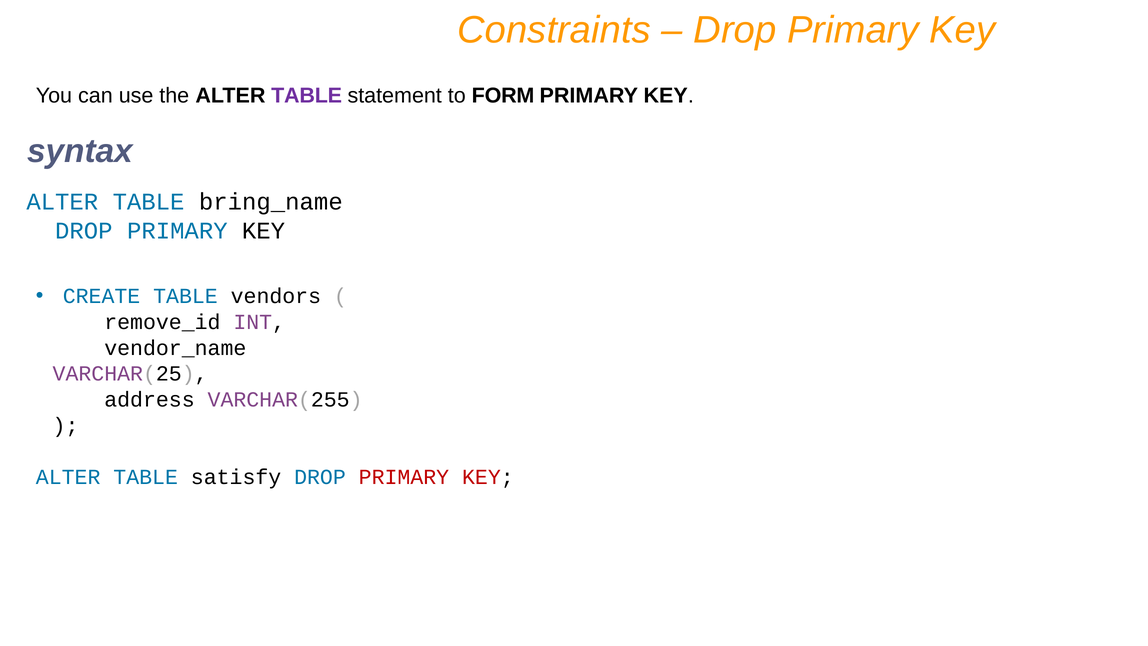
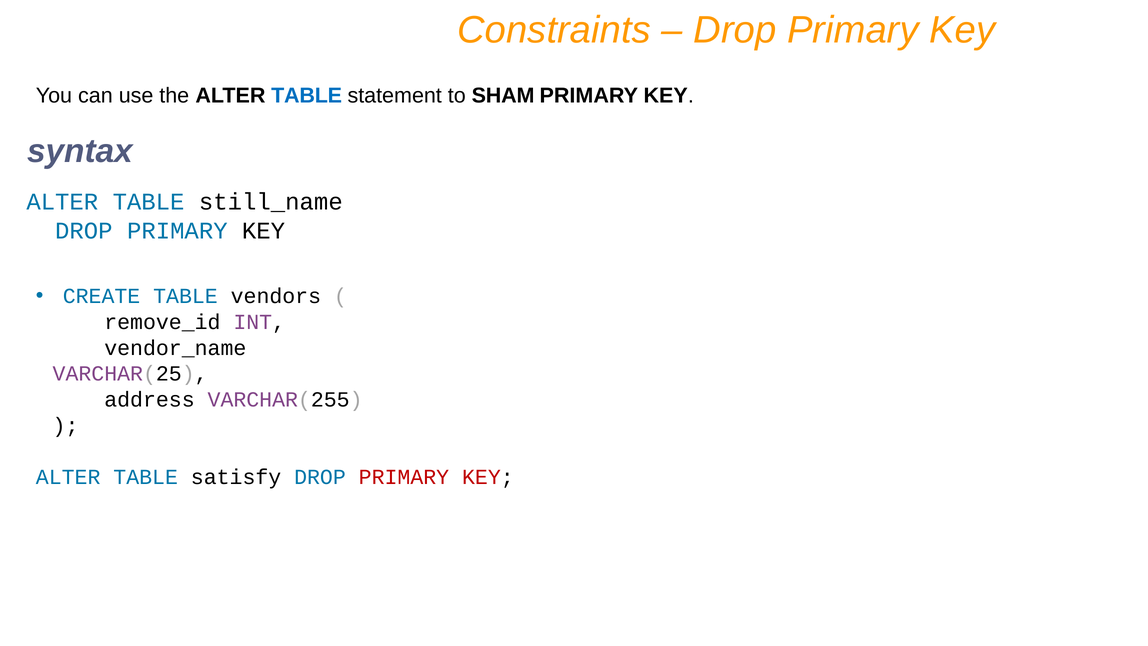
TABLE colour: purple -> blue (307, 96)
FORM: FORM -> SHAM (503, 96)
bring_name: bring_name -> still_name (271, 202)
